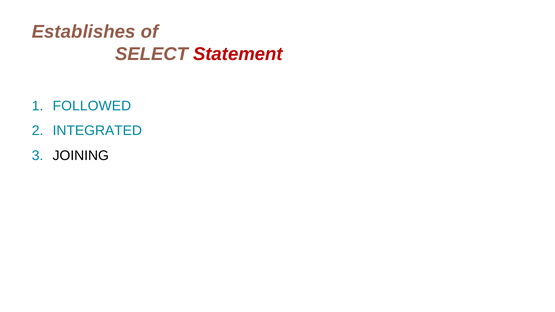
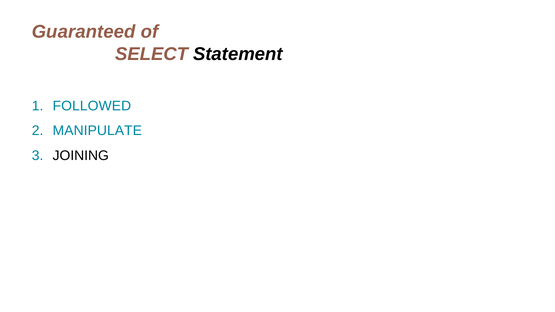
Establishes: Establishes -> Guaranteed (84, 32)
Statement colour: red -> black (238, 54)
INTEGRATED: INTEGRATED -> MANIPULATE (97, 131)
